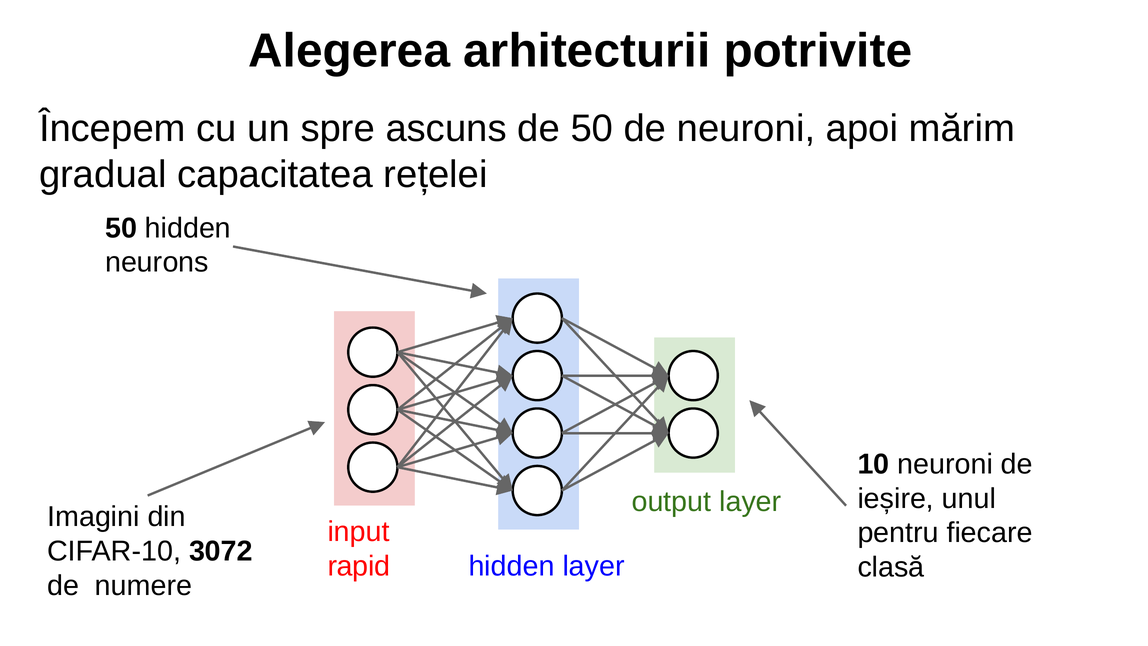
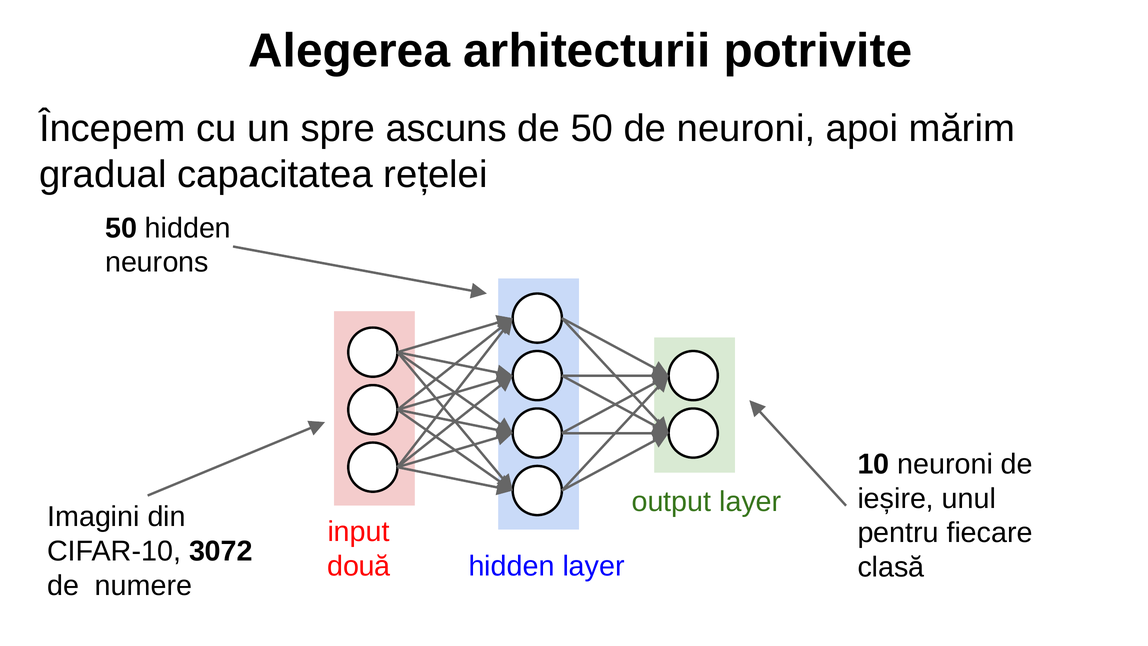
rapid: rapid -> două (359, 566)
